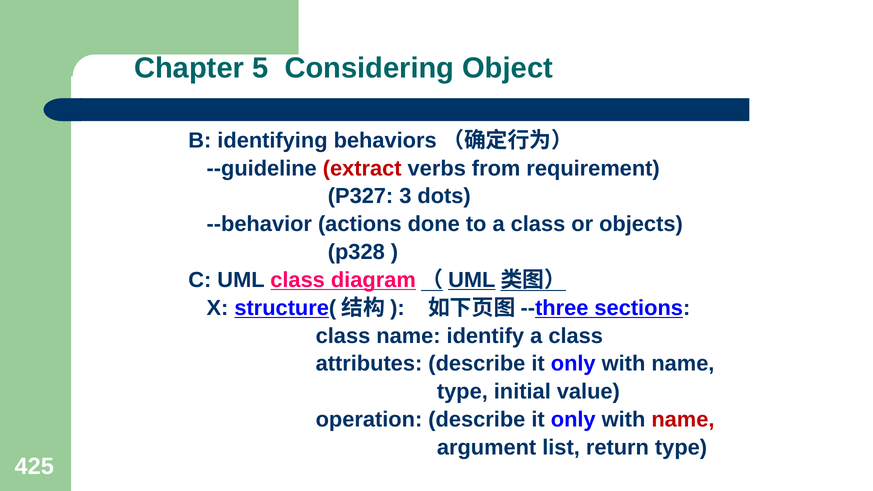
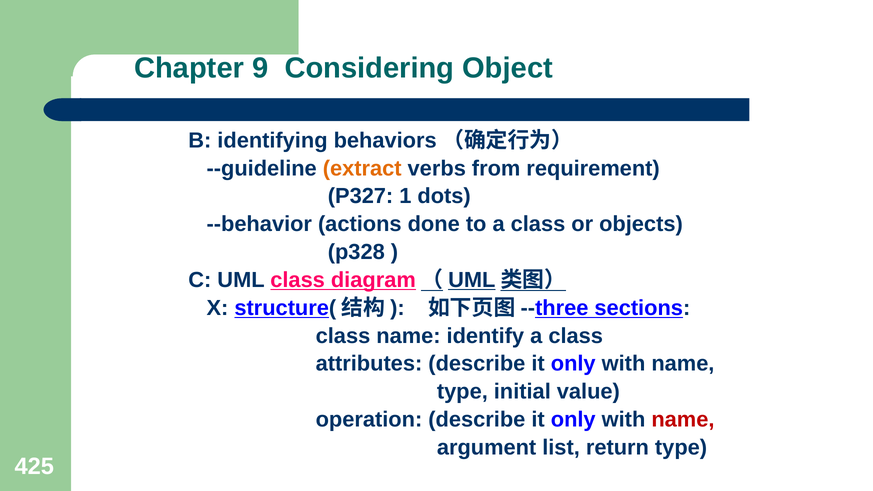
5: 5 -> 9 (260, 68)
extract colour: red -> orange (362, 168)
3: 3 -> 1 (405, 196)
